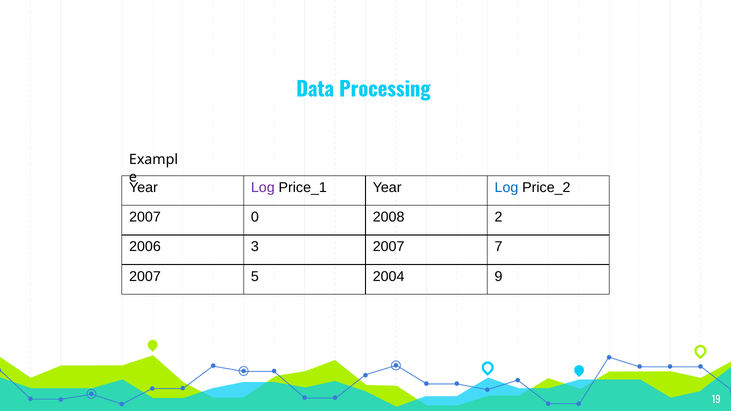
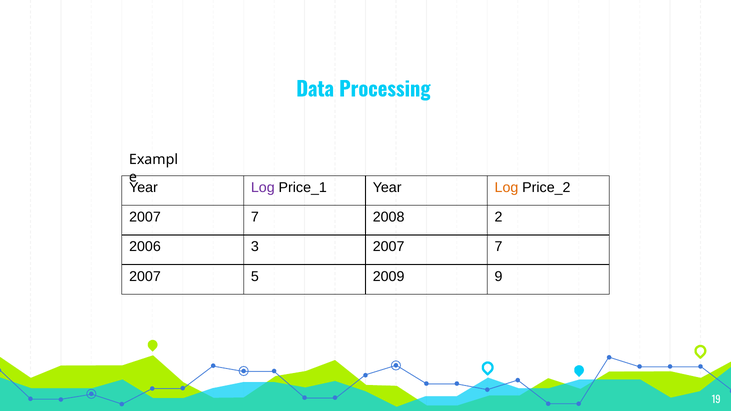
Log colour: blue -> orange (506, 188)
0: 0 -> 7 (255, 217)
2004: 2004 -> 2009 (389, 277)
